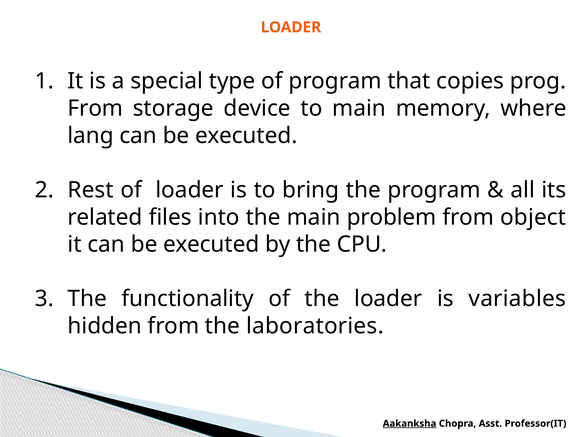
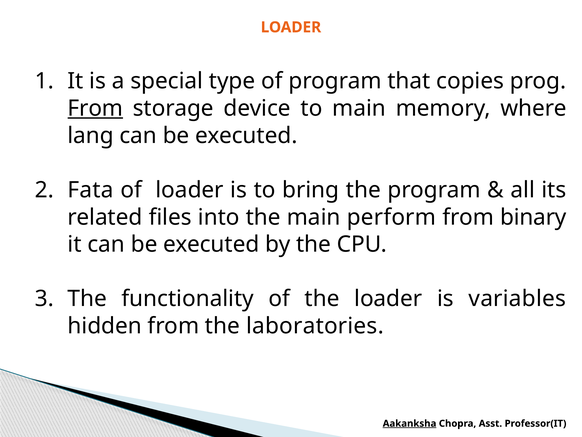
From underline: none -> present (95, 108)
Rest: Rest -> Fata (91, 190)
problem: problem -> perform (391, 217)
object: object -> binary (533, 217)
